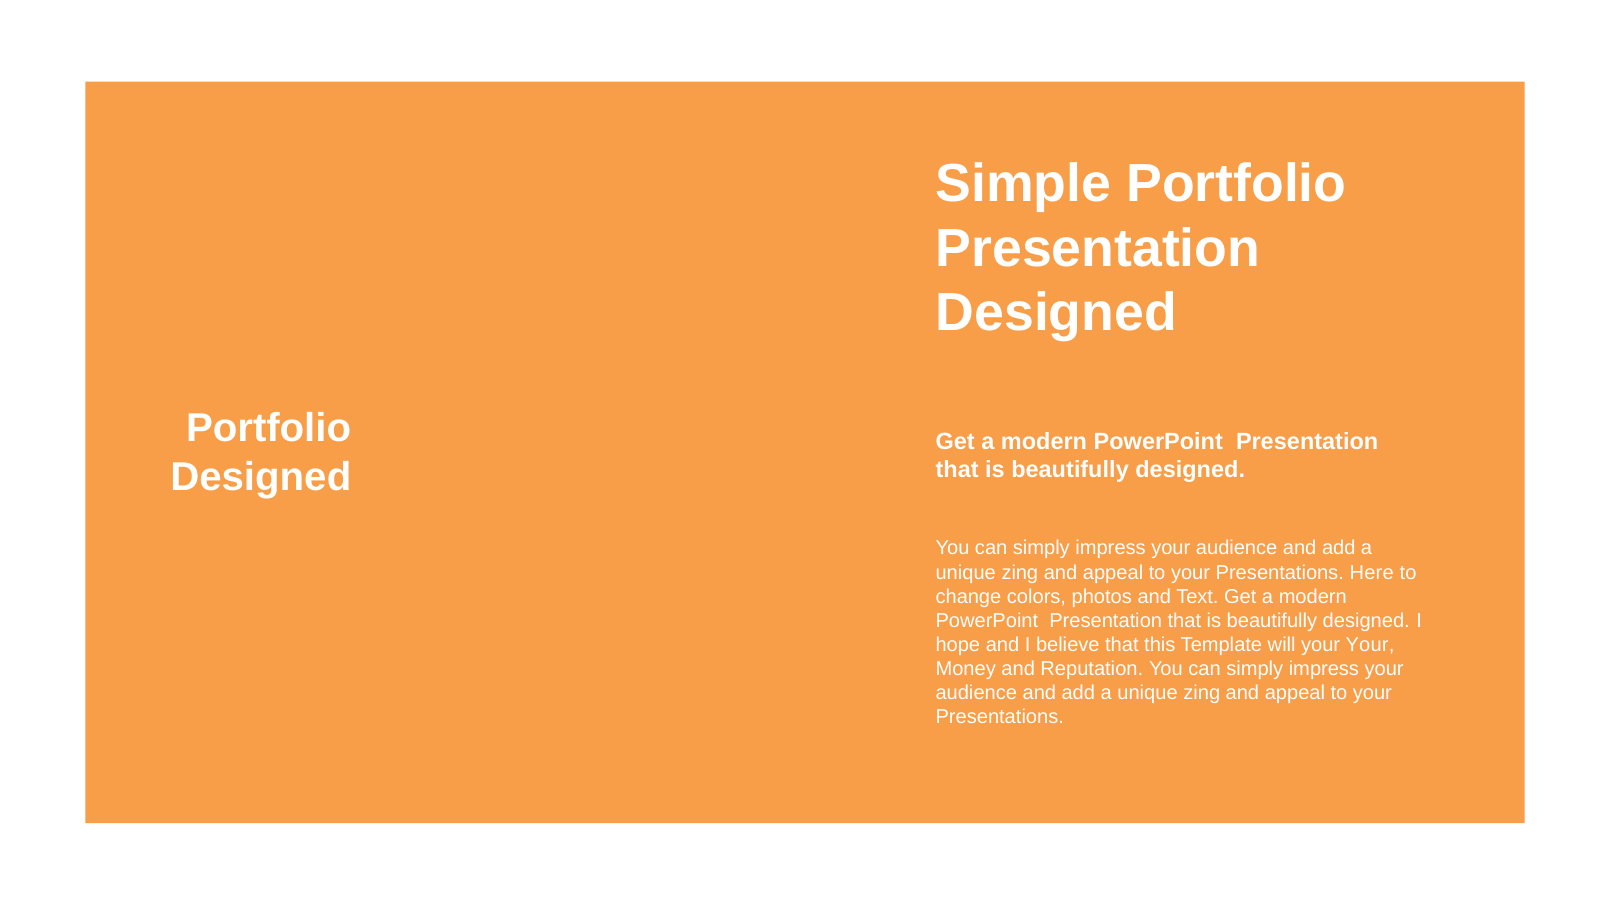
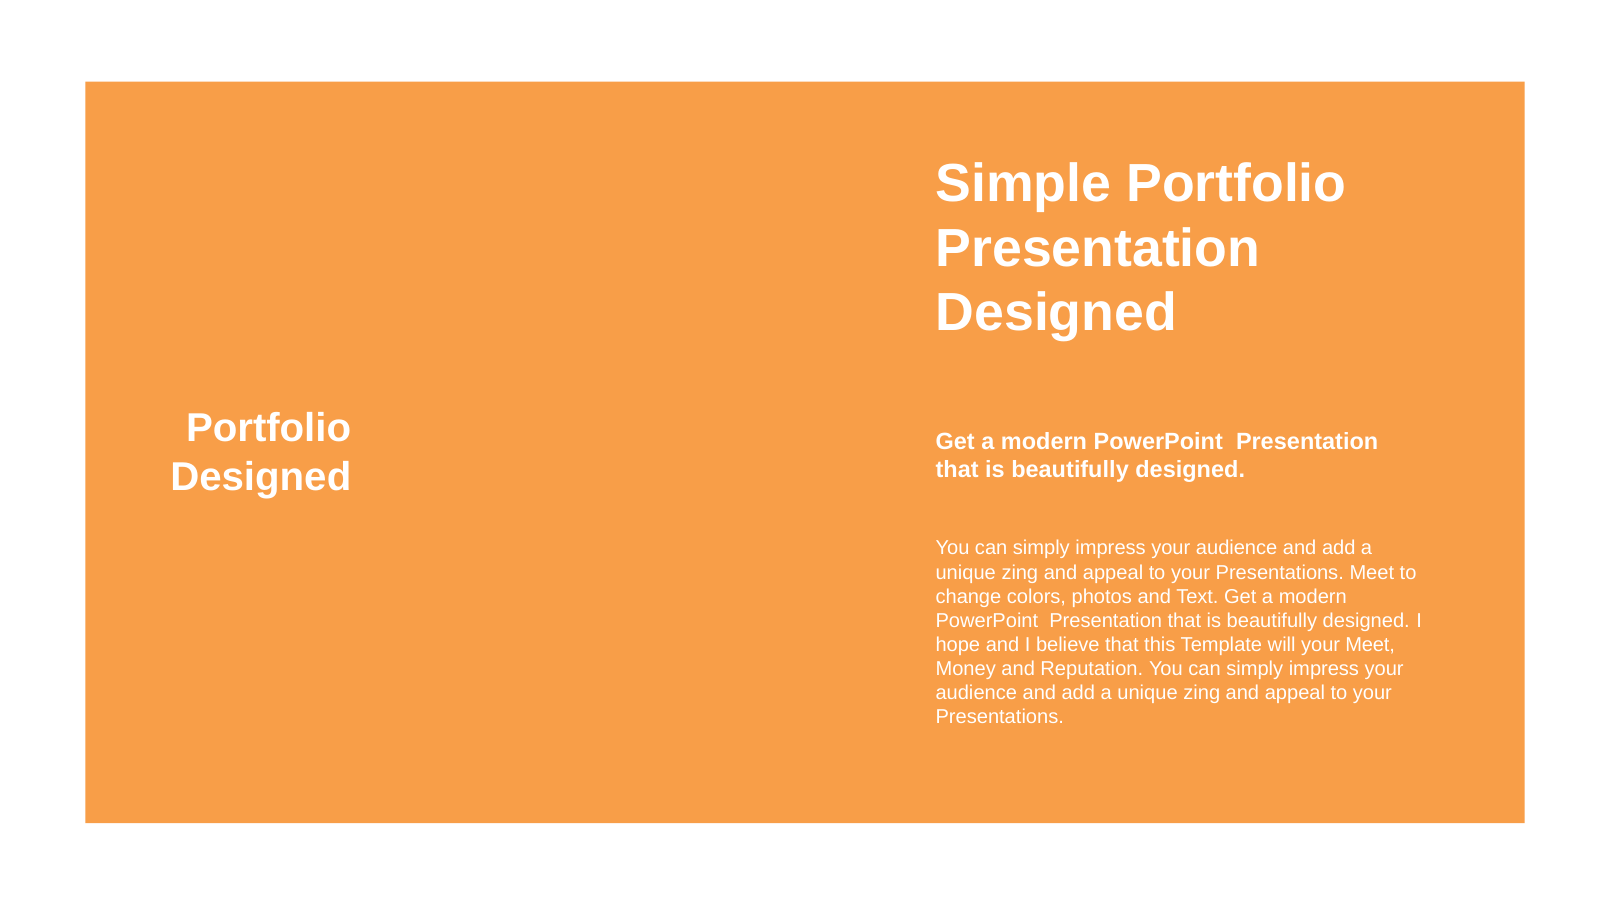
Presentations Here: Here -> Meet (1372, 572)
your Your: Your -> Meet (1370, 645)
